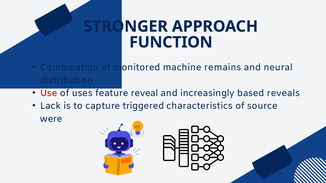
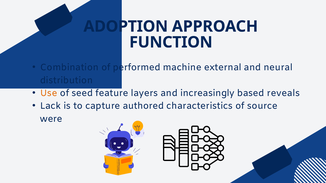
STRONGER: STRONGER -> ADOPTION (126, 26)
monitored: monitored -> performed (137, 68)
remains: remains -> external (223, 68)
Use colour: red -> orange (49, 93)
uses: uses -> seed (82, 93)
reveal: reveal -> layers (144, 93)
triggered: triggered -> authored (143, 106)
